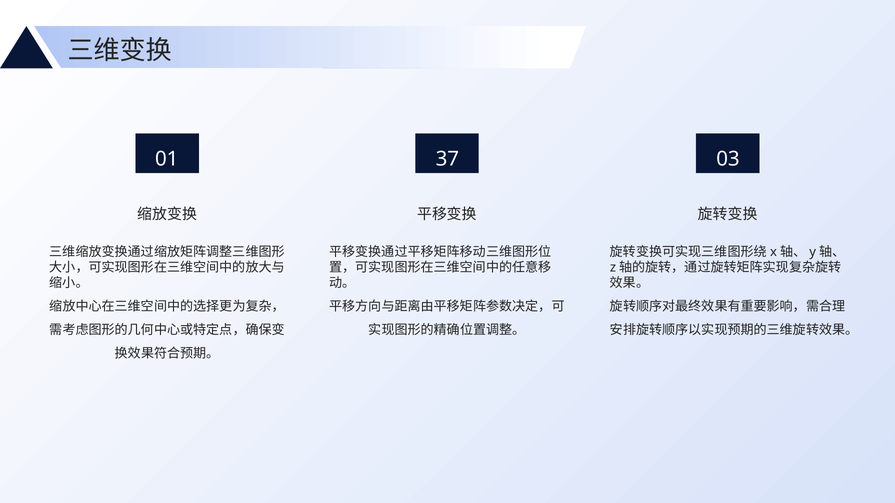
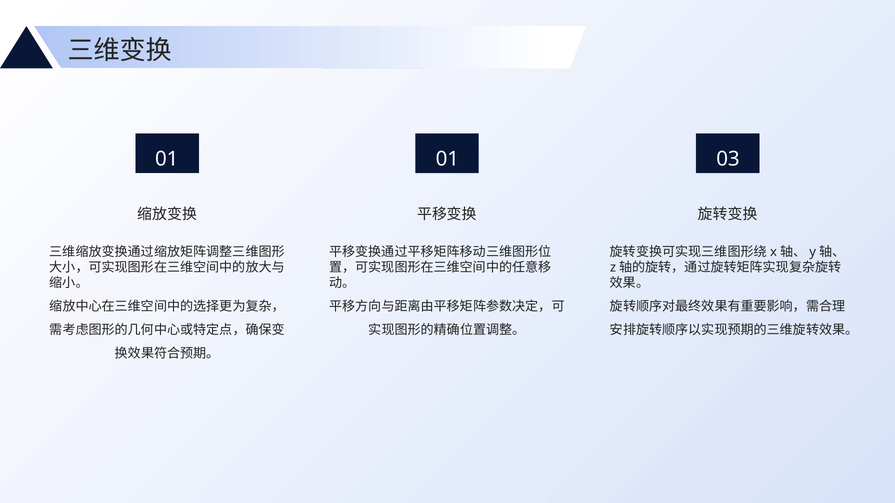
01 37: 37 -> 01 (447, 159)
